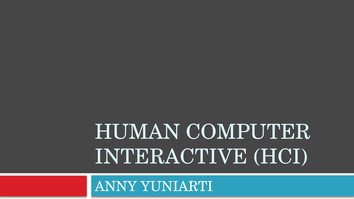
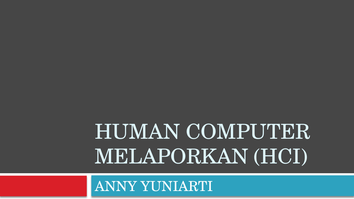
INTERACTIVE: INTERACTIVE -> MELAPORKAN (171, 157)
